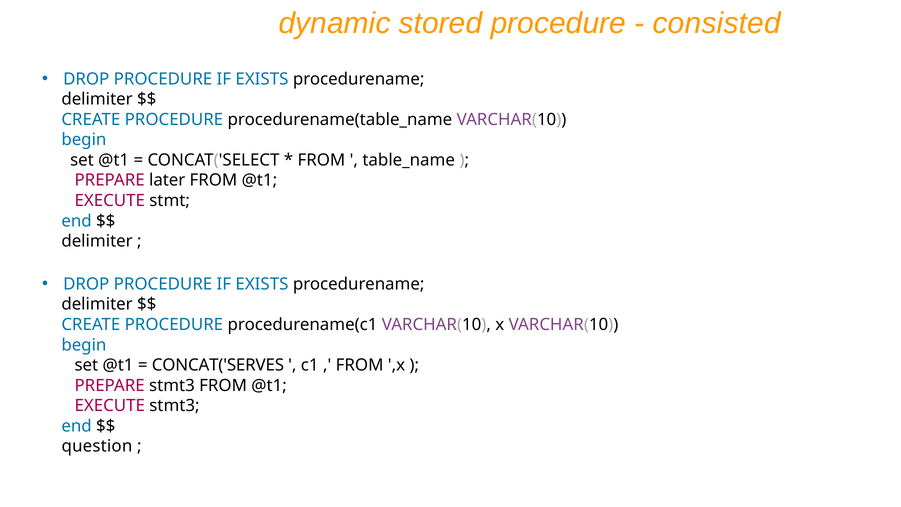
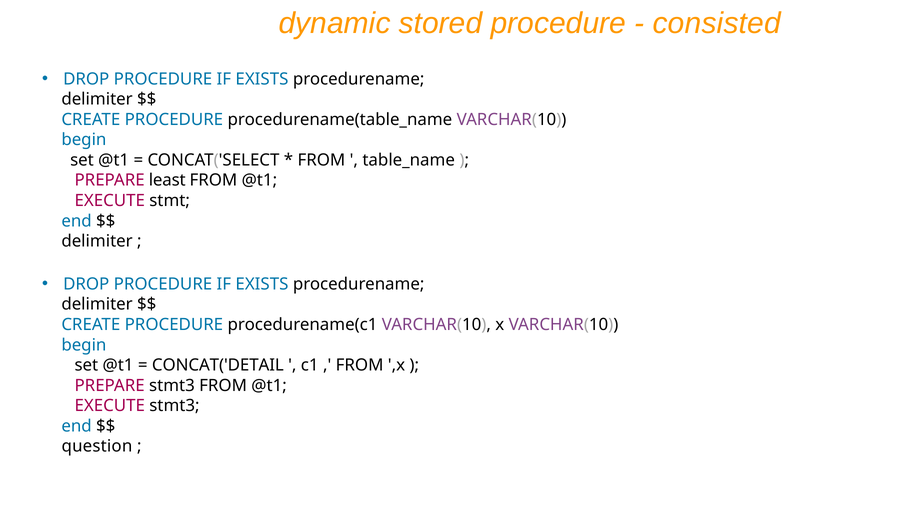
later: later -> least (167, 180)
CONCAT('SERVES: CONCAT('SERVES -> CONCAT('DETAIL (218, 365)
